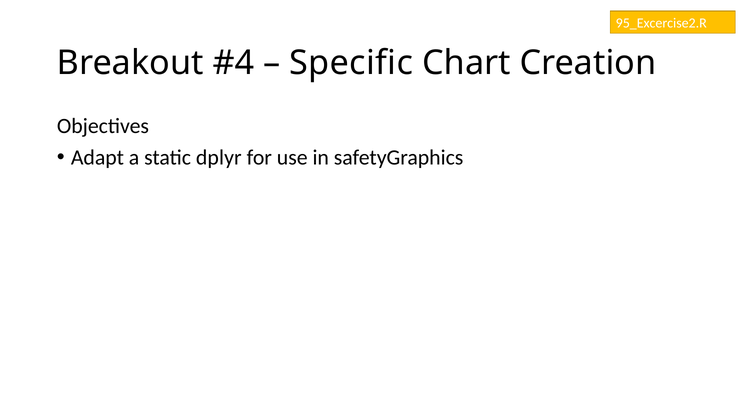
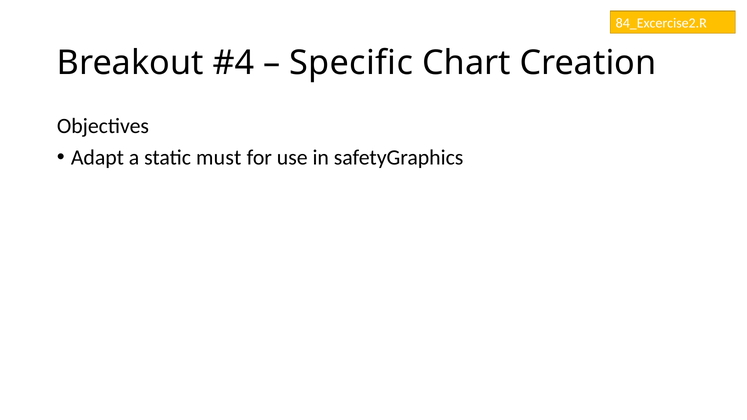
95_Excercise2.R: 95_Excercise2.R -> 84_Excercise2.R (661, 23)
dplyr: dplyr -> must (219, 158)
